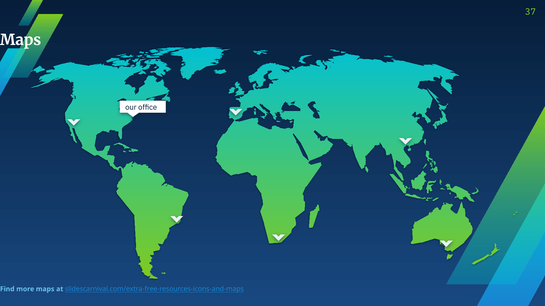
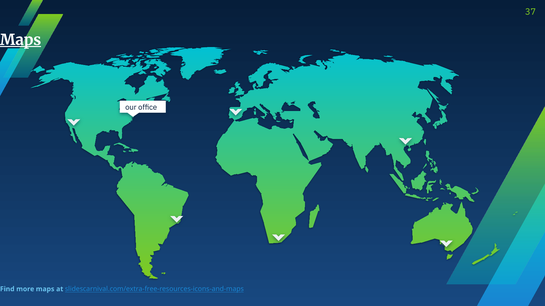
Maps underline: none -> present (21, 40)
